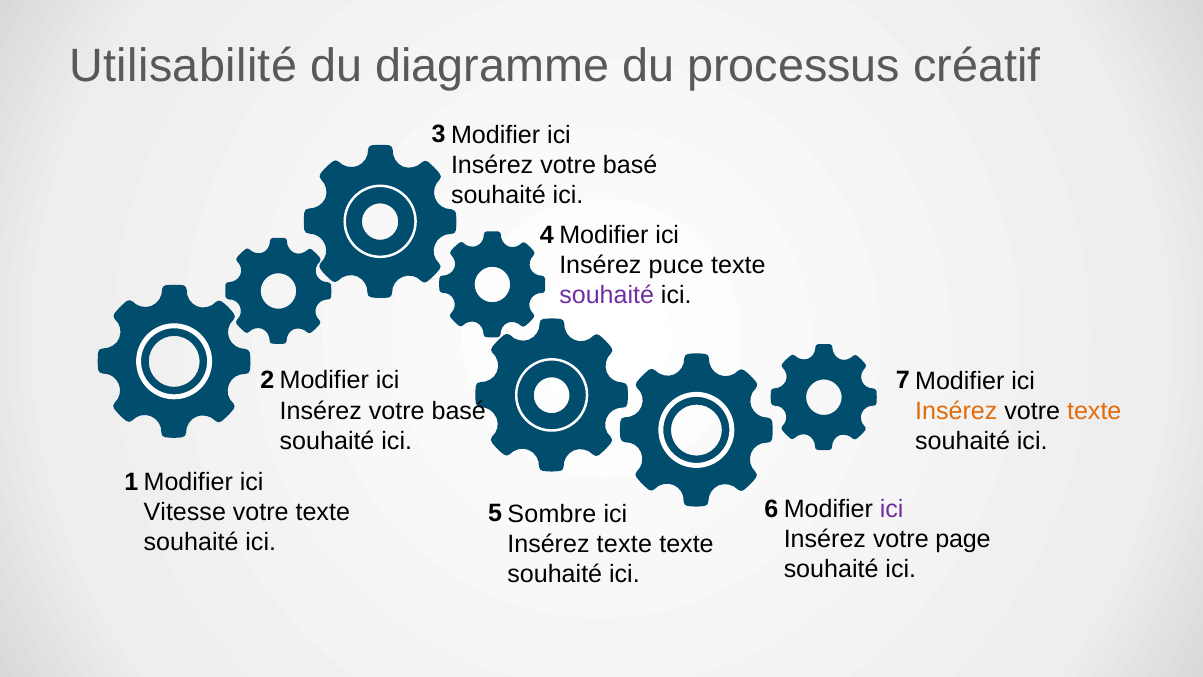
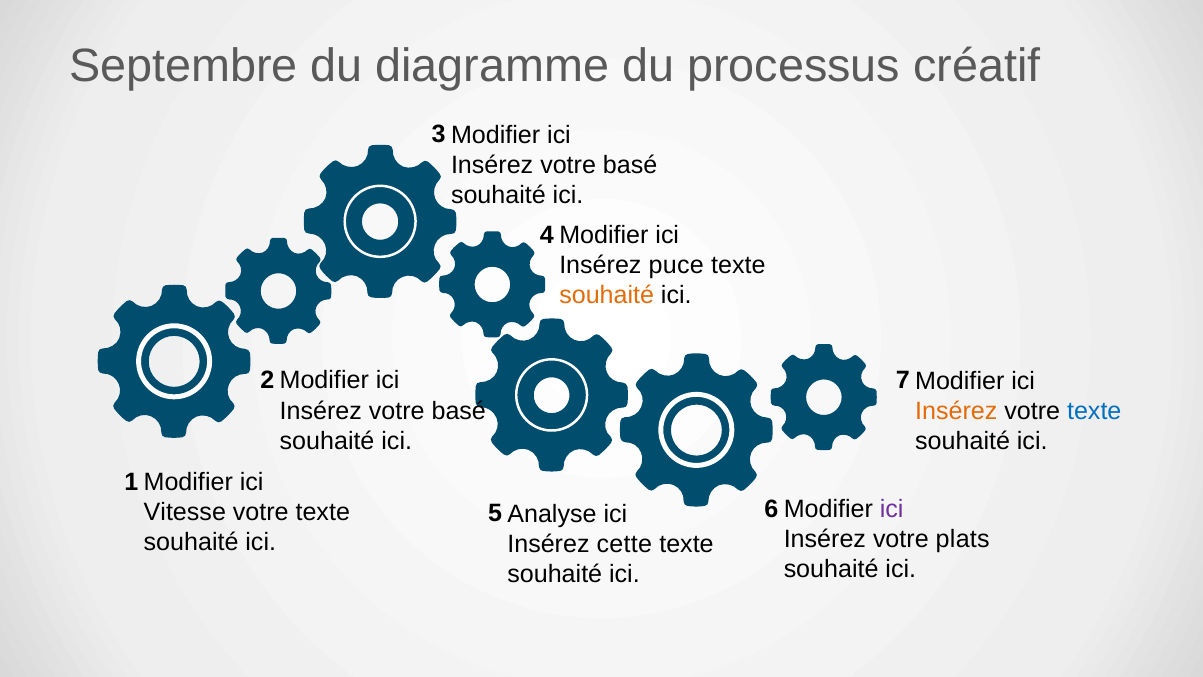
Utilisabilité: Utilisabilité -> Septembre (183, 66)
souhaité colour: purple -> orange (607, 295)
texte colour: orange -> blue (1094, 411)
Sombre: Sombre -> Analyse (552, 514)
page: page -> plats (963, 539)
Insérez texte: texte -> cette (624, 544)
